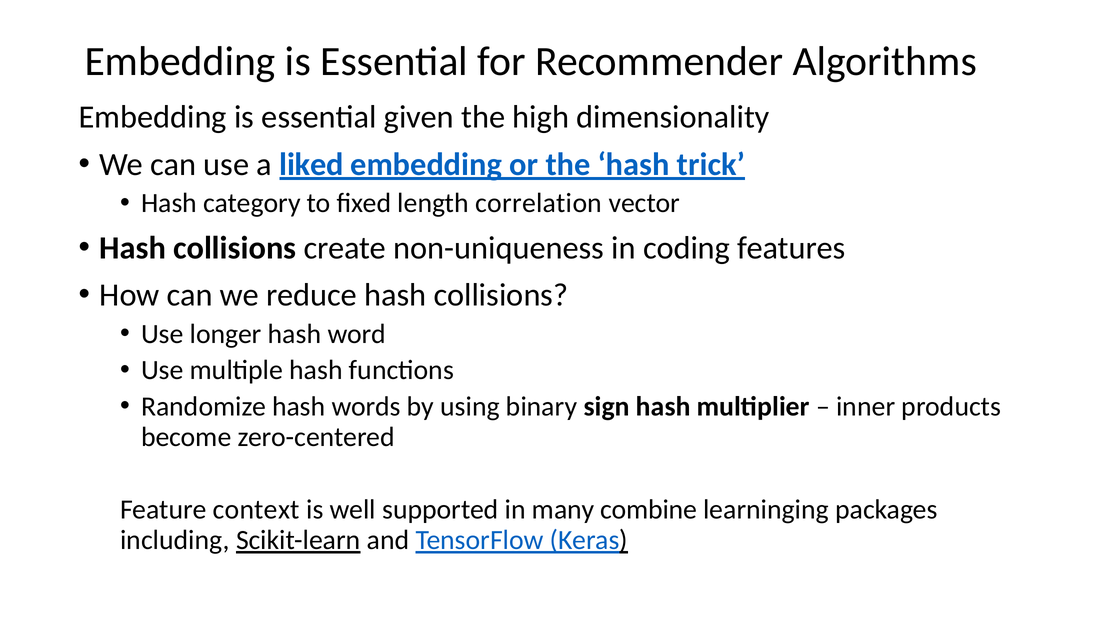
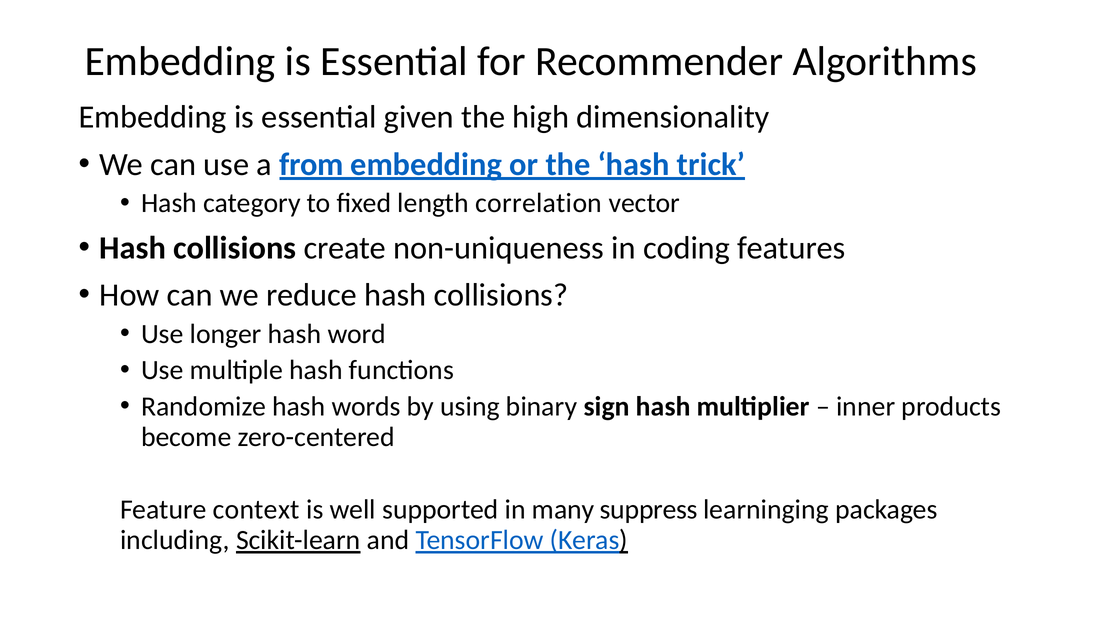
liked: liked -> from (311, 164)
combine: combine -> suppress (649, 510)
